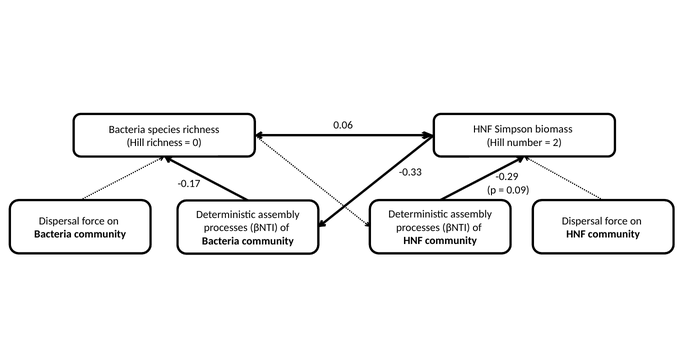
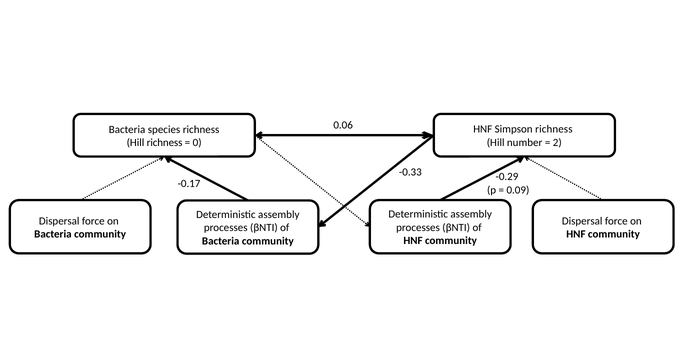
Simpson biomass: biomass -> richness (554, 129)
